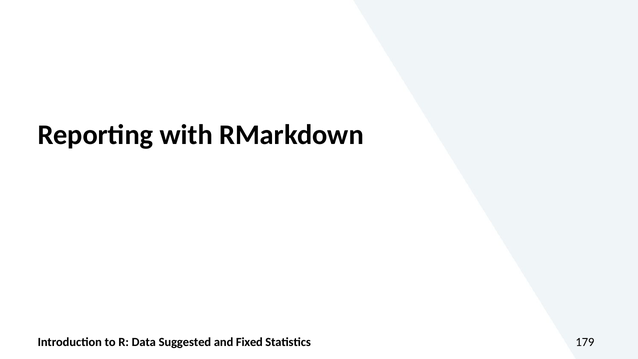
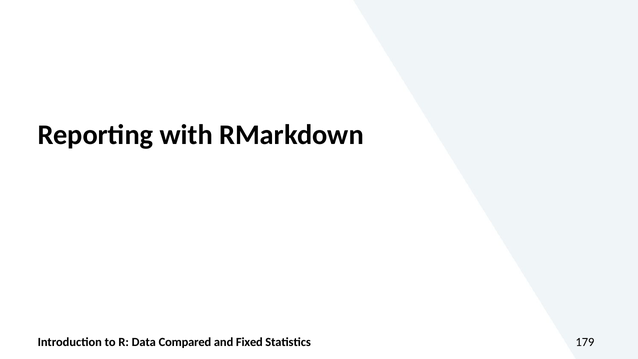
Suggested: Suggested -> Compared (185, 342)
